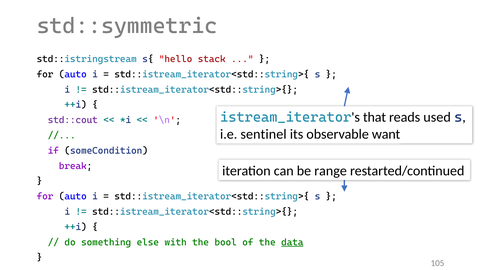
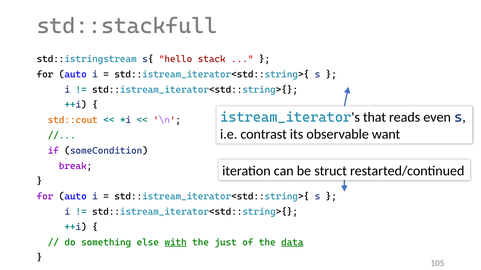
std::symmetric: std::symmetric -> std::stackfull (127, 26)
used: used -> even (437, 118)
std::cout colour: purple -> orange (73, 120)
sentinel: sentinel -> contrast (264, 134)
range: range -> struct (331, 171)
with underline: none -> present (176, 243)
bool: bool -> just (226, 243)
